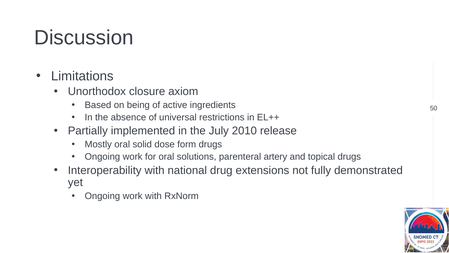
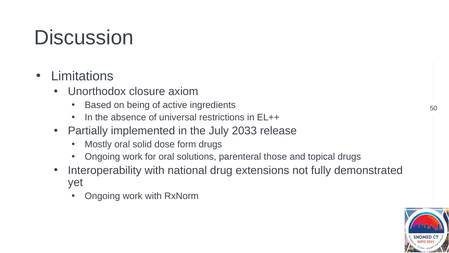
2010: 2010 -> 2033 (244, 131)
artery: artery -> those (275, 157)
